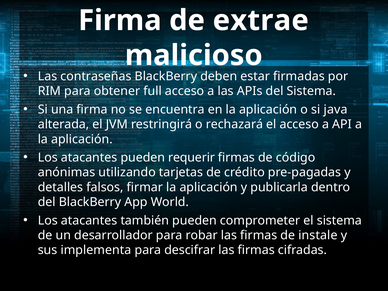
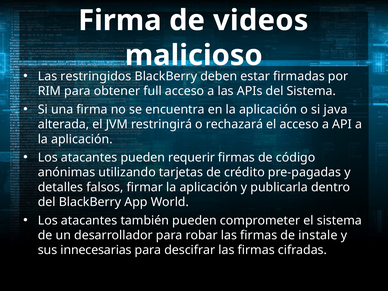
extrae: extrae -> videos (261, 20)
contraseñas: contraseñas -> restringidos (96, 76)
implementa: implementa -> innecesarias (96, 250)
